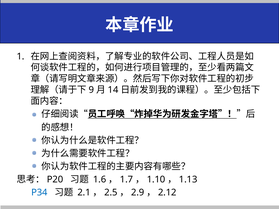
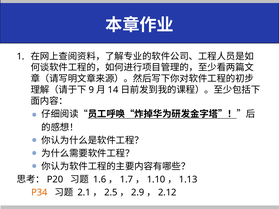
P34 colour: blue -> orange (39, 193)
